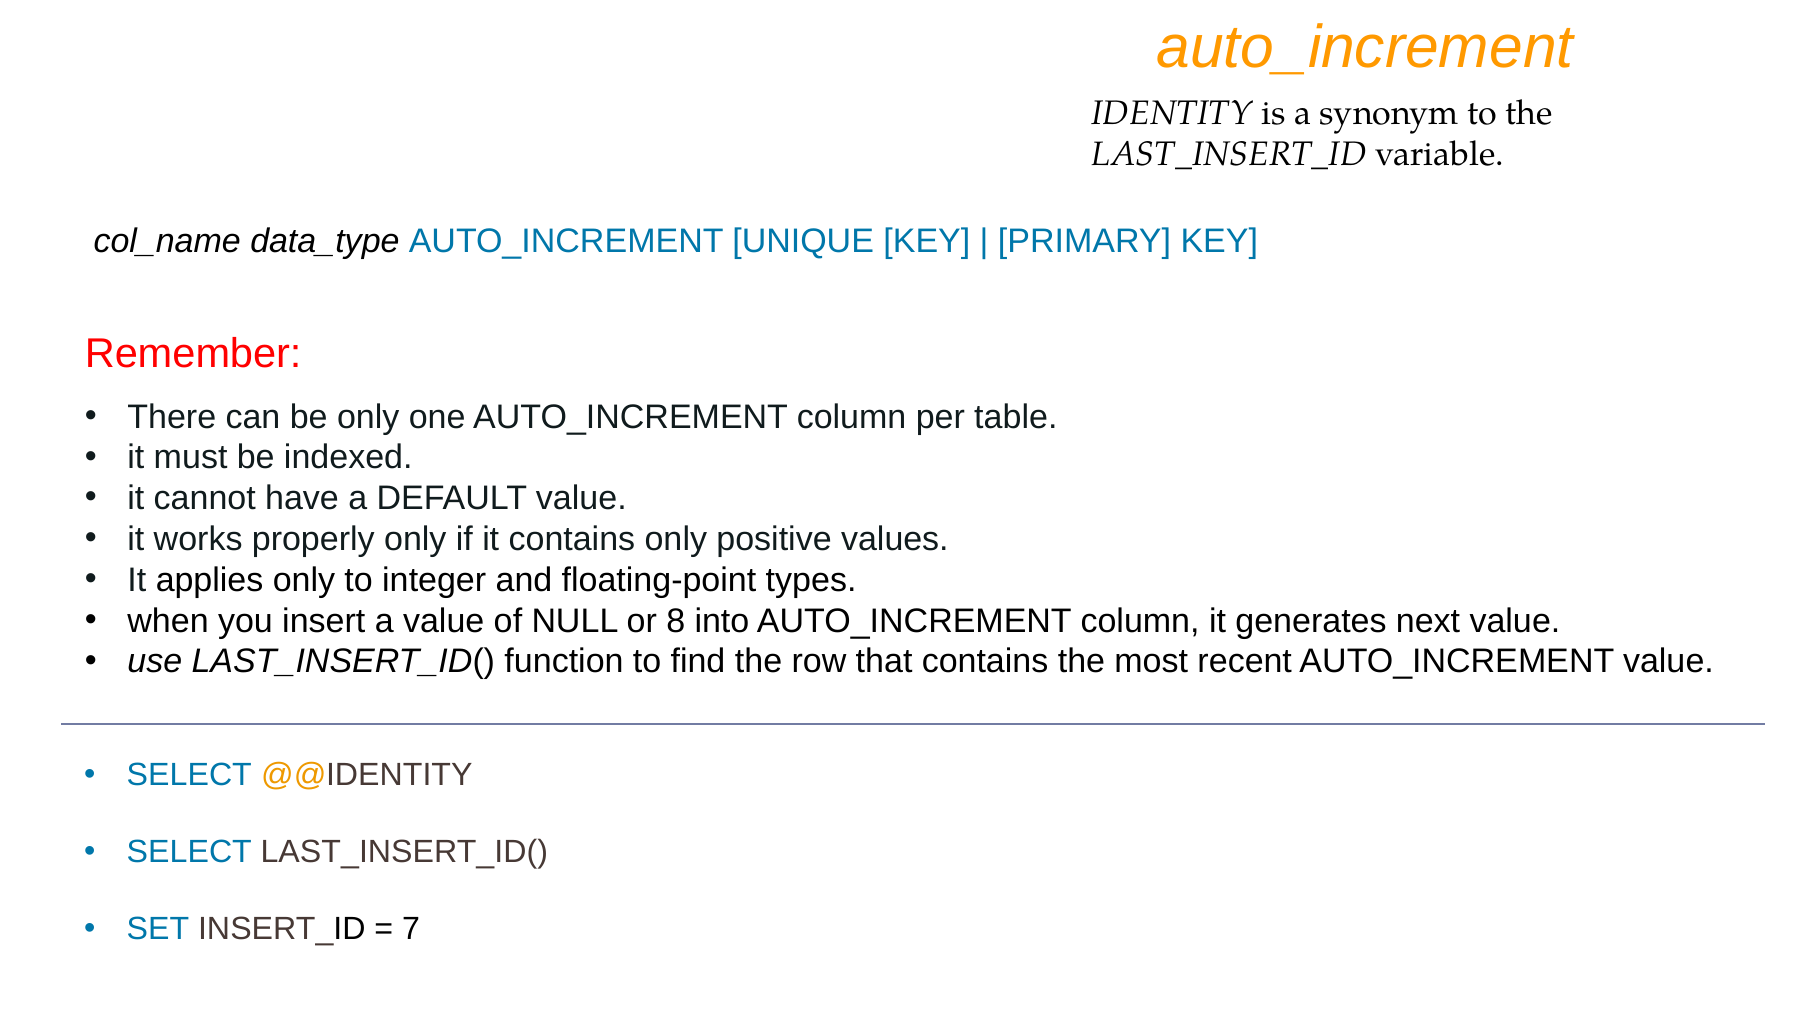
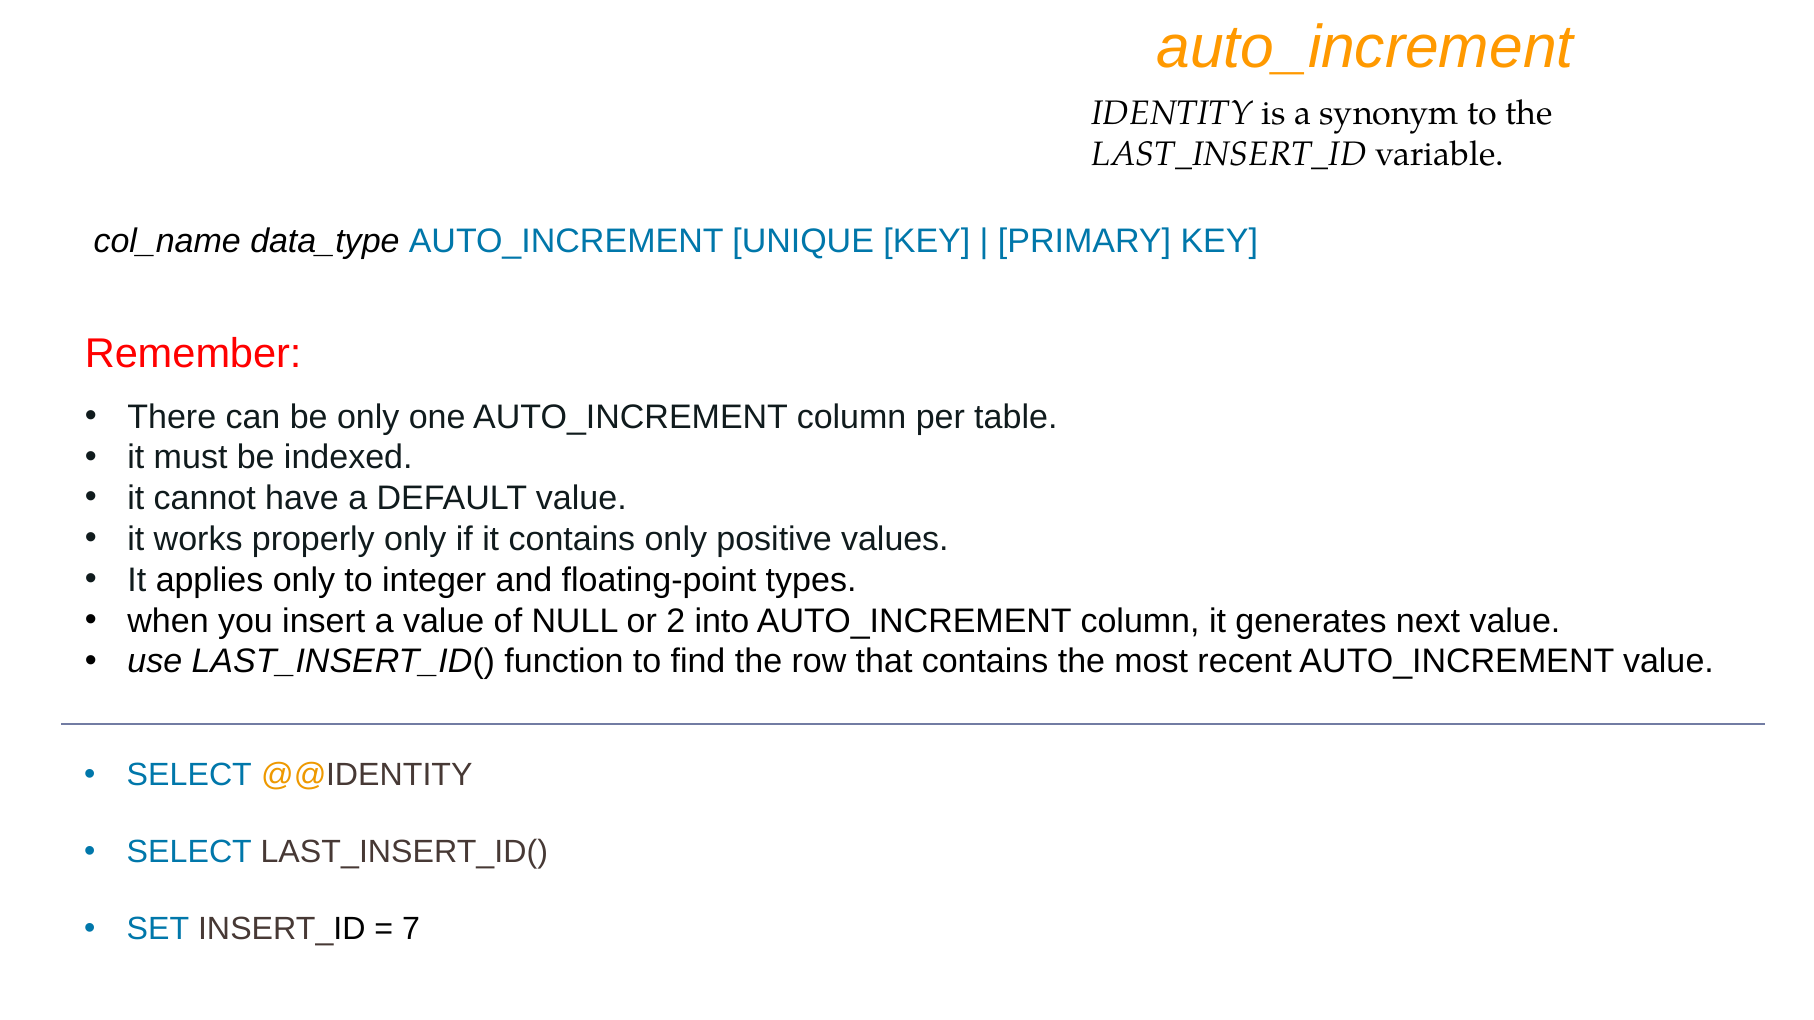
8: 8 -> 2 (676, 621)
